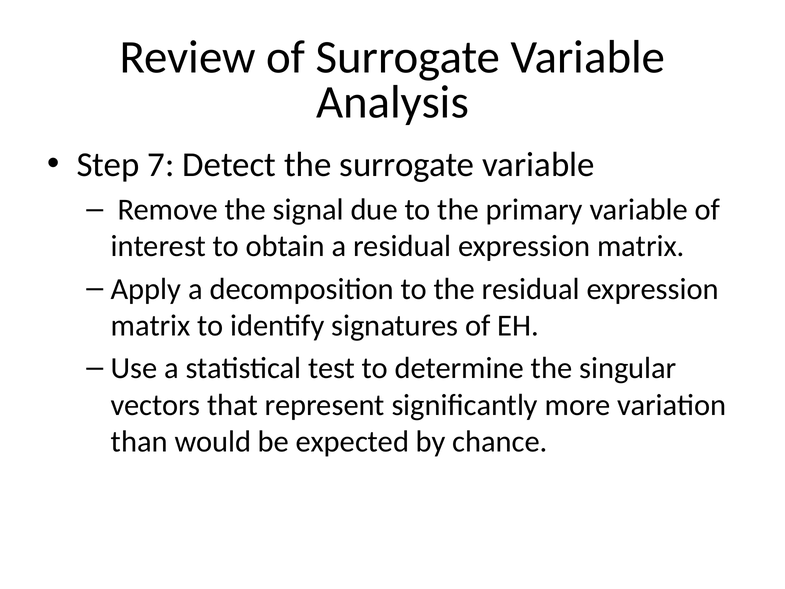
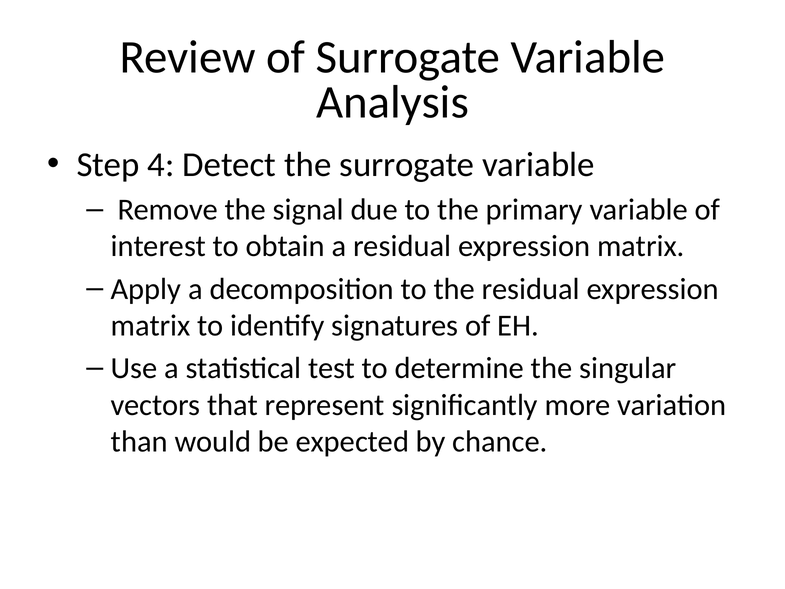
7: 7 -> 4 (161, 165)
